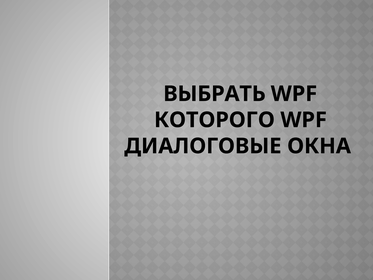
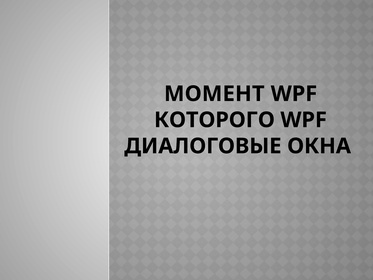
ВЫБРАТЬ: ВЫБРАТЬ -> МОМЕНТ (214, 94)
